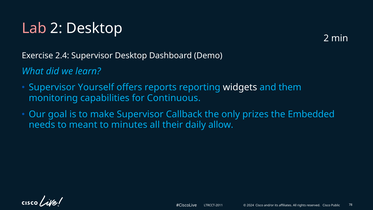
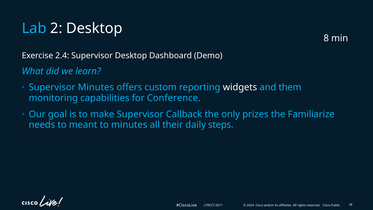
Lab colour: pink -> light blue (34, 28)
2: 2 -> 8 (326, 38)
Supervisor Yourself: Yourself -> Minutes (96, 87)
reports: reports -> custom (161, 87)
Continuous: Continuous -> Conference (174, 98)
Embedded: Embedded -> Familiarize (311, 114)
allow: allow -> steps (221, 125)
